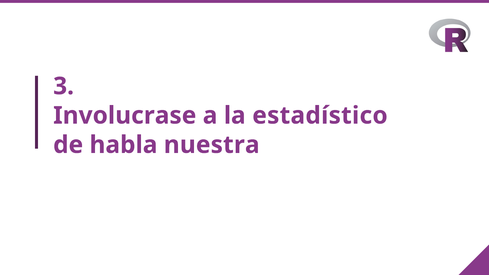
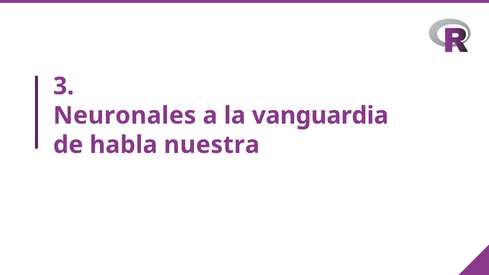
Involucrase: Involucrase -> Neuronales (125, 116)
estadístico: estadístico -> vanguardia (320, 116)
